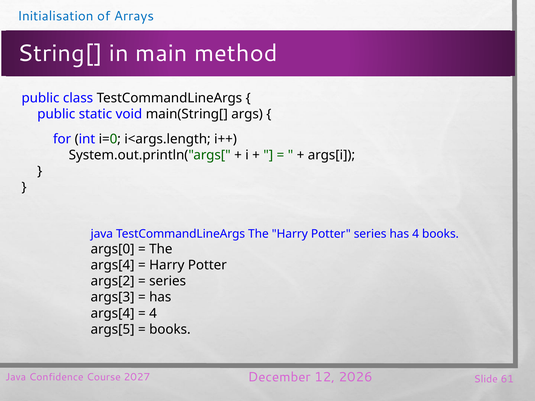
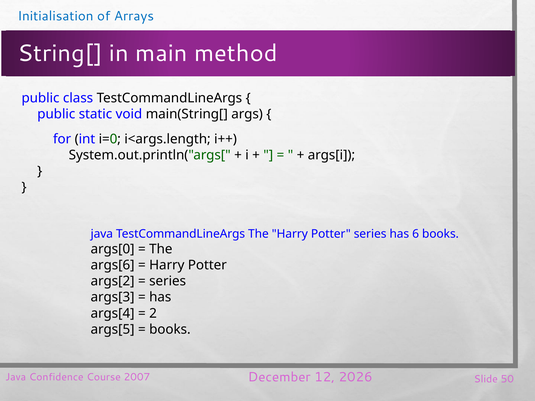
has 4: 4 -> 6 (416, 234)
args[4: args[4 -> args[6 (113, 265)
4: 4 -> 2 (153, 313)
2027: 2027 -> 2007 (137, 377)
61: 61 -> 50 (507, 379)
